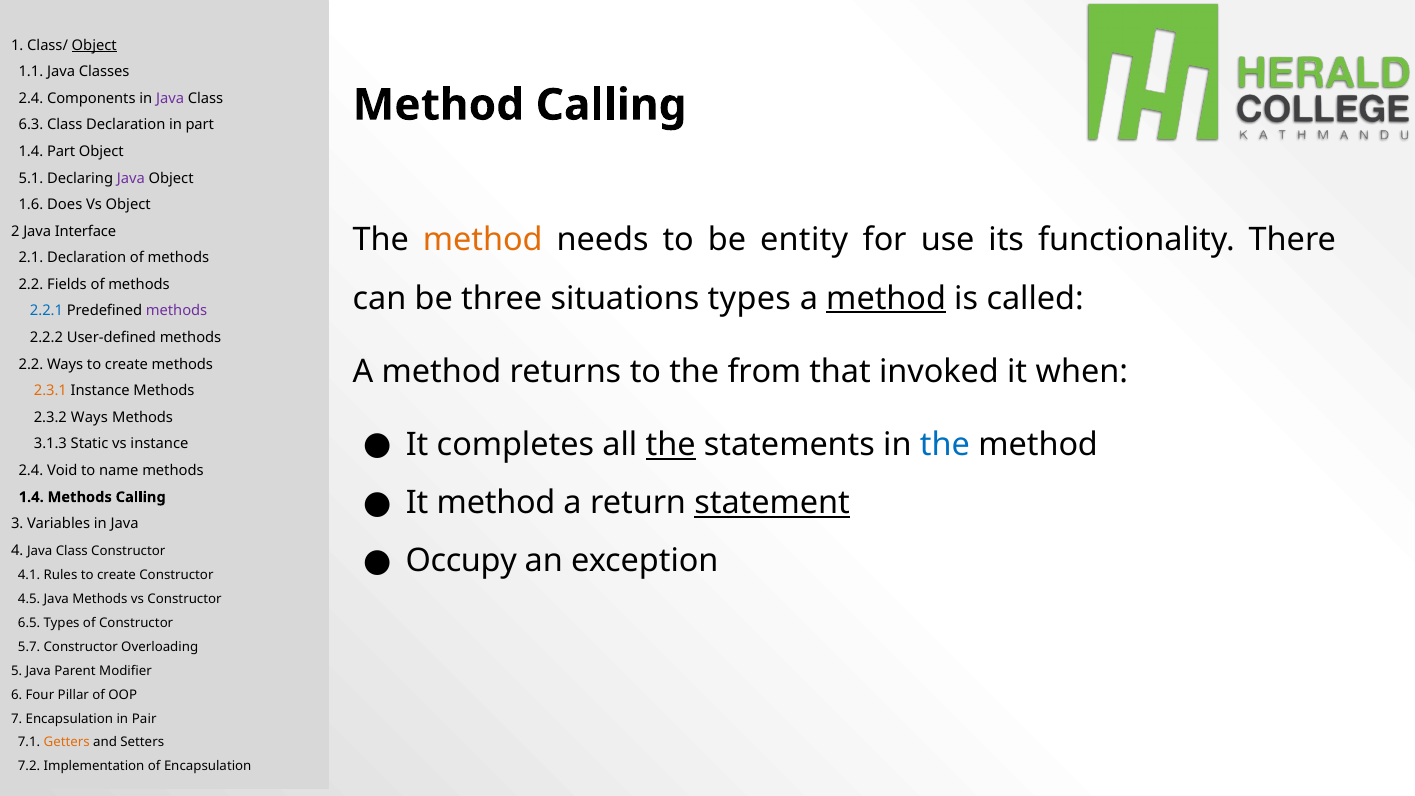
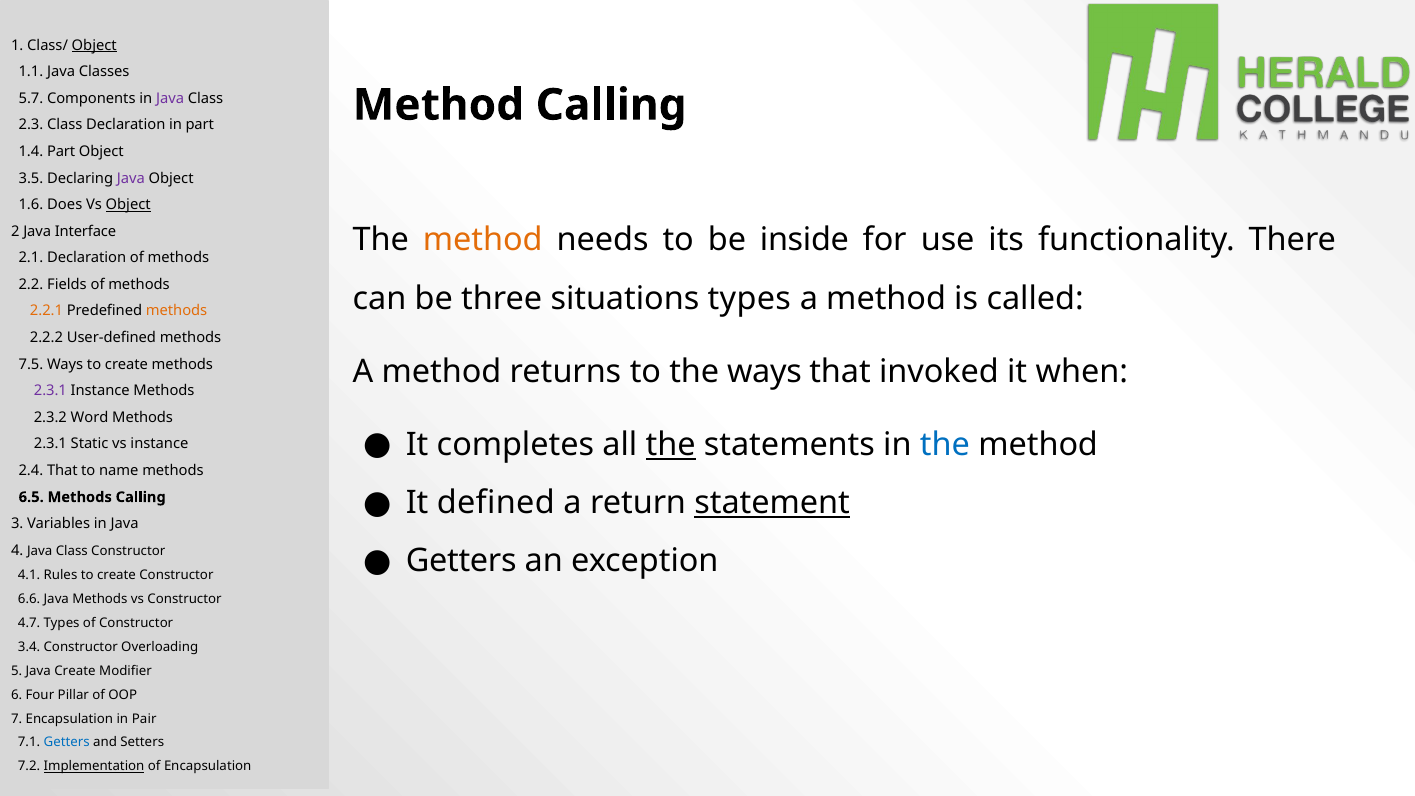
2.4: 2.4 -> 5.7 (31, 98)
6.3: 6.3 -> 2.3 (31, 125)
5.1: 5.1 -> 3.5 (31, 178)
Object underline: none -> present (128, 205)
entity: entity -> inside (804, 240)
method underline: present -> none (886, 298)
2.2.1 colour: blue -> orange (47, 311)
methods colour: purple -> orange (177, 311)
2.2: 2.2 -> 7.5 (31, 364)
the from: from -> ways (764, 372)
2.3.1 colour: orange -> purple (50, 391)
2.3.2 Ways: Ways -> Word (90, 417)
3.1.3: 3.1.3 -> 2.3.1 (50, 444)
2.4 Void: Void -> That (62, 471)
It method: method -> defined (496, 503)
1.4: 1.4 -> 6.5 (31, 497)
Occupy: Occupy -> Getters (461, 561)
4.5: 4.5 -> 6.6 (29, 599)
6.5: 6.5 -> 4.7 (29, 623)
5.7: 5.7 -> 3.4 (29, 647)
Java Parent: Parent -> Create (75, 671)
Getters colour: orange -> blue (67, 743)
Implementation underline: none -> present (94, 766)
